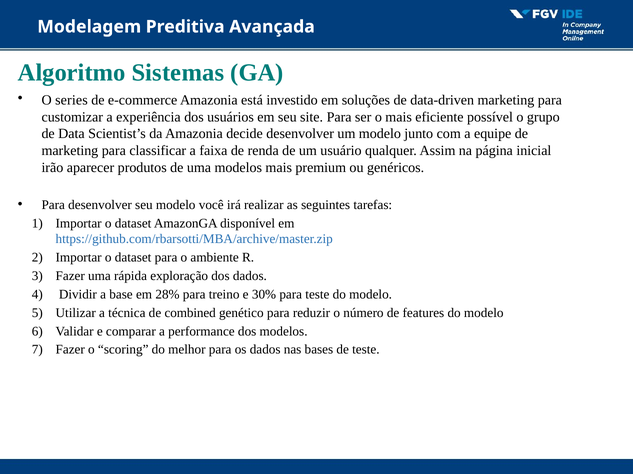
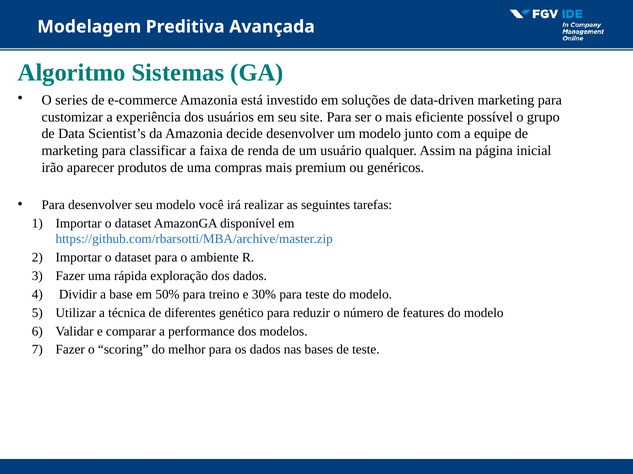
uma modelos: modelos -> compras (238, 168)
28%: 28% -> 50% (167, 295)
combined: combined -> diferentes (190, 313)
